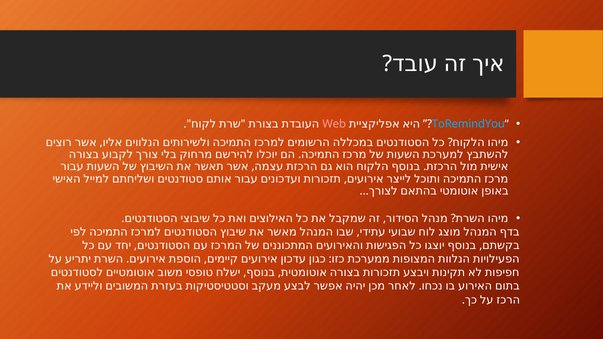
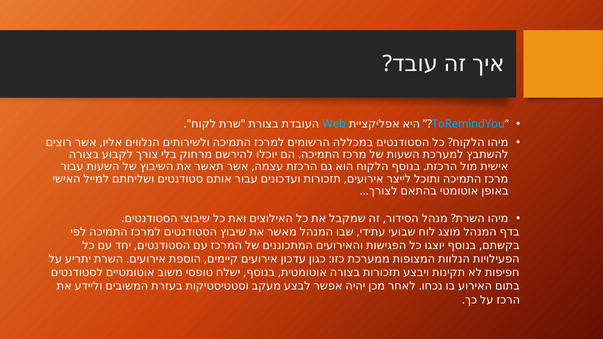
Web colour: pink -> light blue (334, 124)
